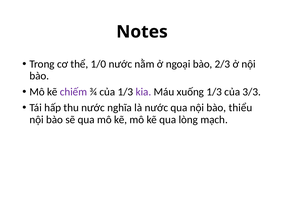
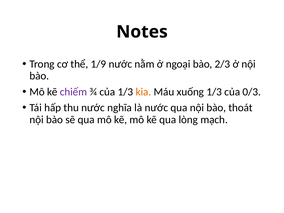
1/0: 1/0 -> 1/9 (98, 64)
kia colour: purple -> orange (143, 92)
3/3: 3/3 -> 0/3 (252, 92)
thiểu: thiểu -> thoát (241, 108)
